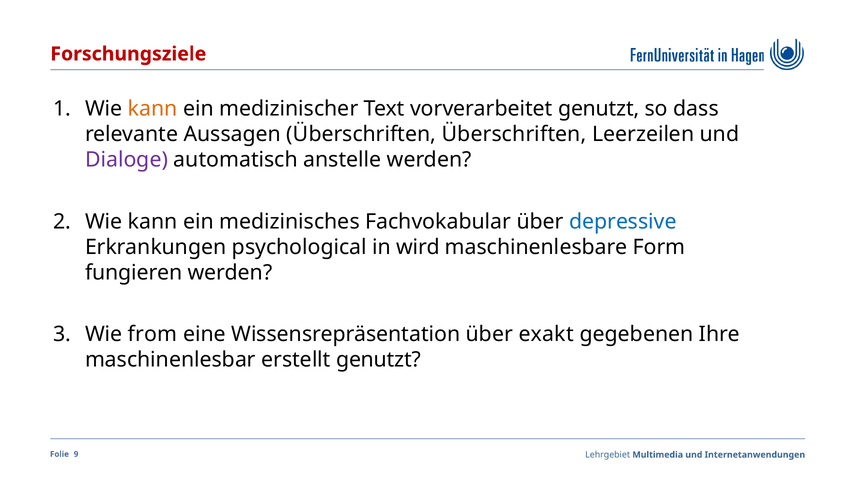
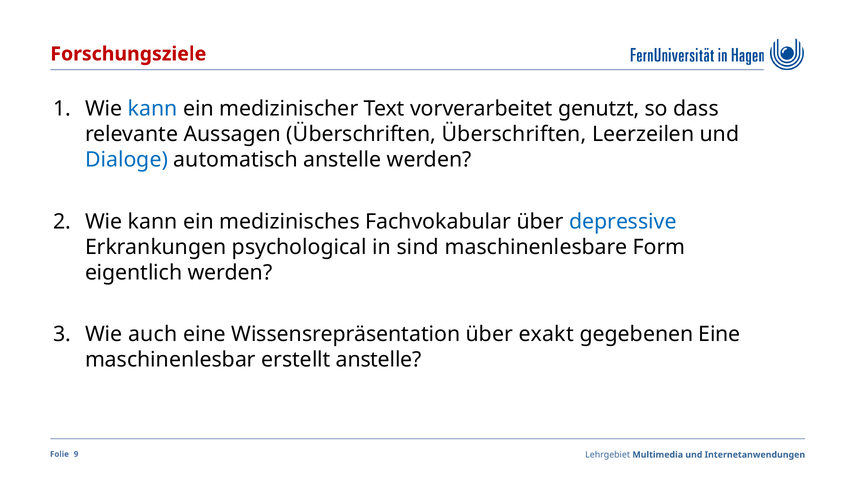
kann colour: orange -> blue (153, 109)
Dialoge colour: purple -> blue (126, 160)
wird: wird -> sind (418, 247)
fungieren: fungieren -> eigentlich (134, 273)
from: from -> auch (153, 335)
gegebenen Ihre: Ihre -> Eine (719, 335)
erstellt genutzt: genutzt -> anstelle (379, 360)
